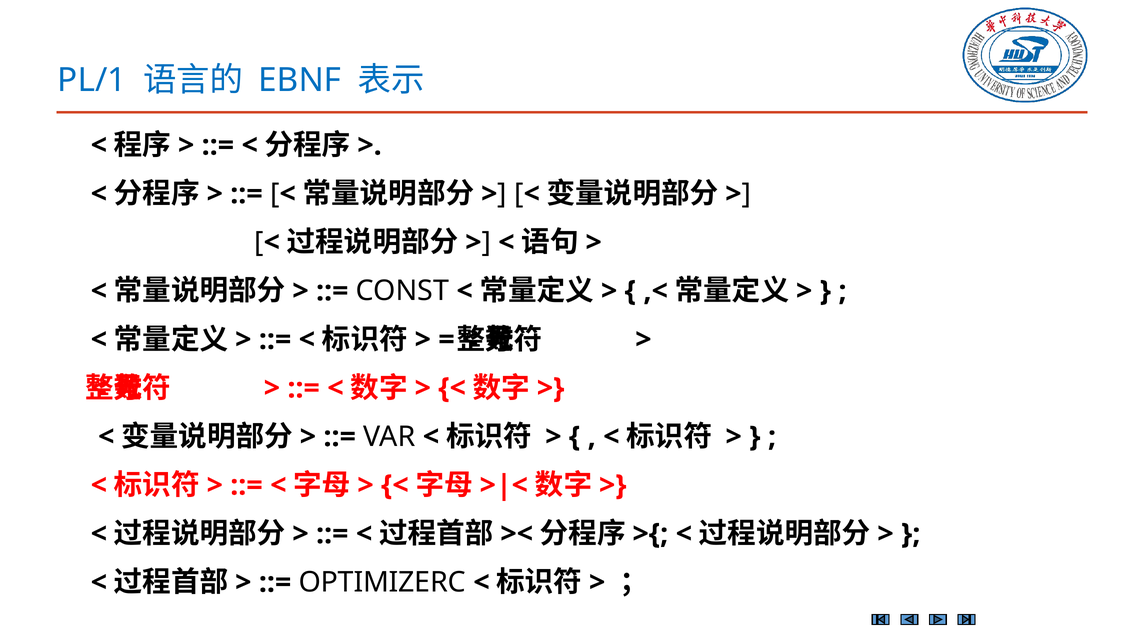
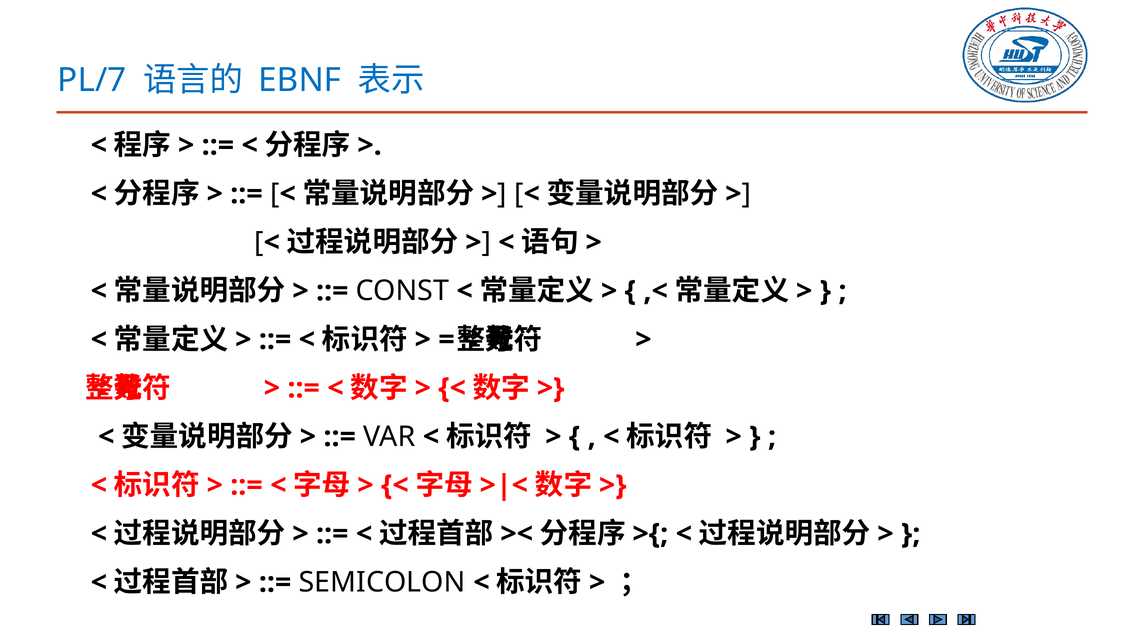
PL/1: PL/1 -> PL/7 (92, 80)
OPTIMIZERC: OPTIMIZERC -> SEMICOLON (382, 583)
